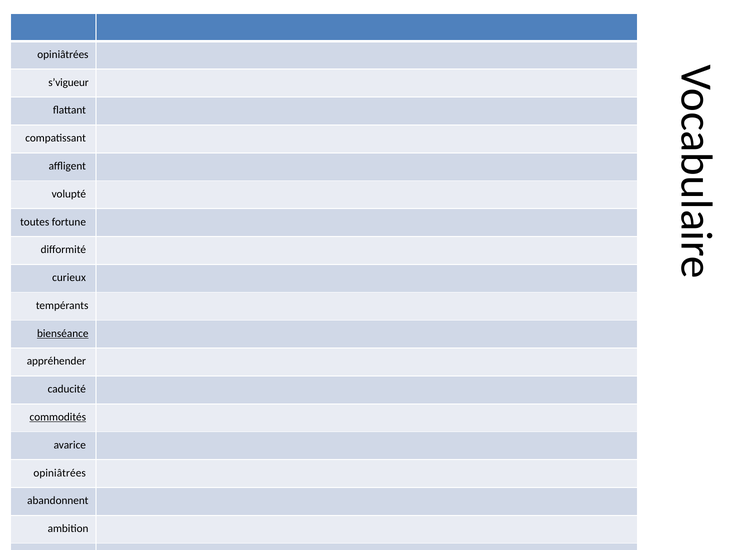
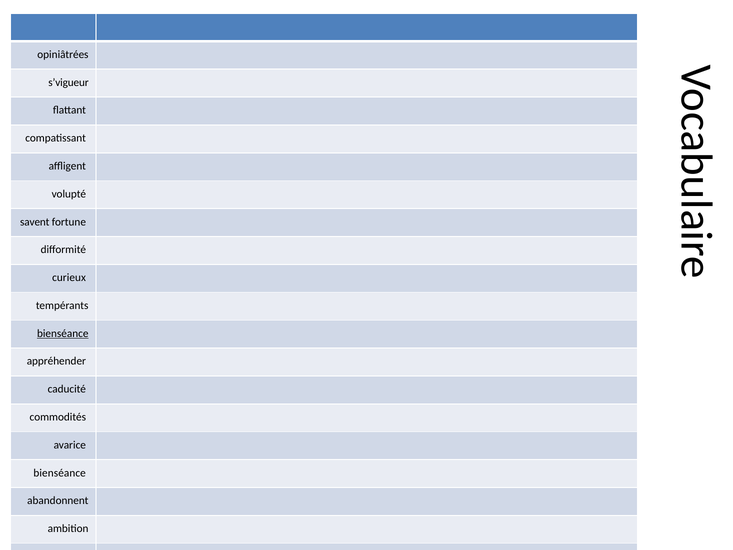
toutes: toutes -> savent (35, 222)
commodités underline: present -> none (58, 417)
opiniâtrées: opiniâtrées -> bienséance (60, 473)
